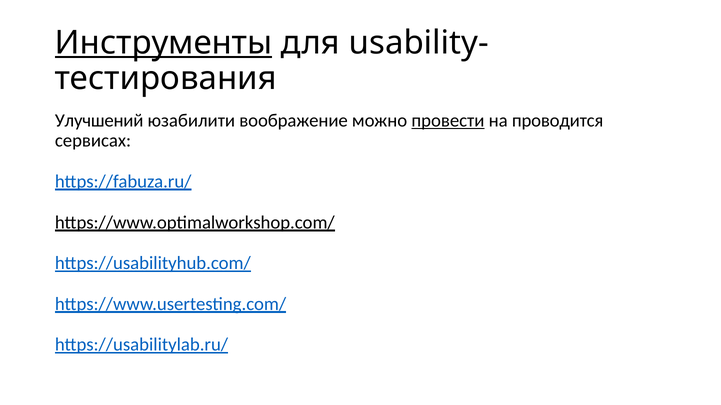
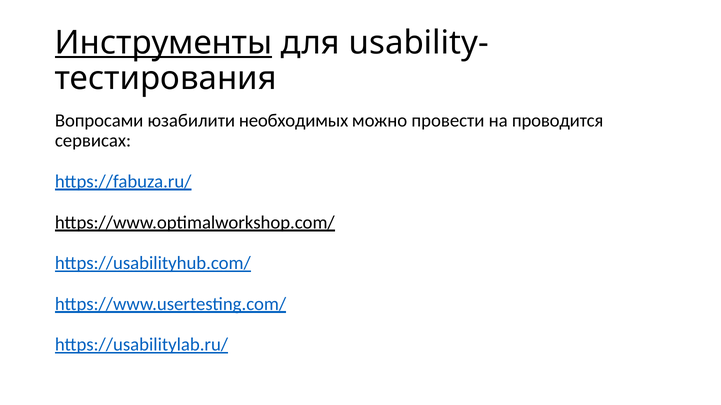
Улучшений: Улучшений -> Вопросами (99, 121)
воображение: воображение -> необходимых (294, 121)
провести underline: present -> none (448, 121)
